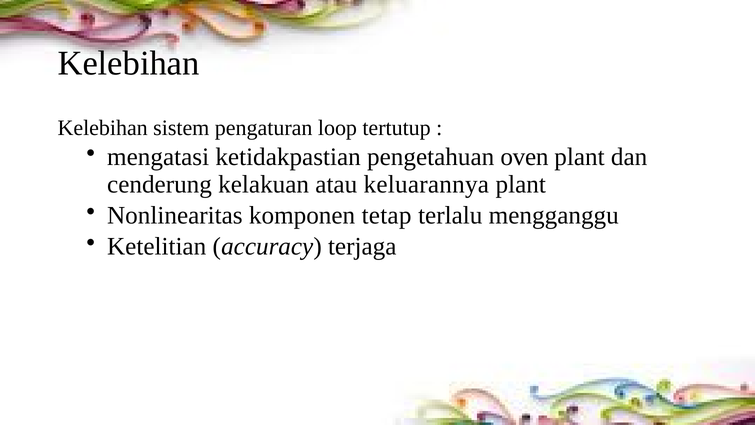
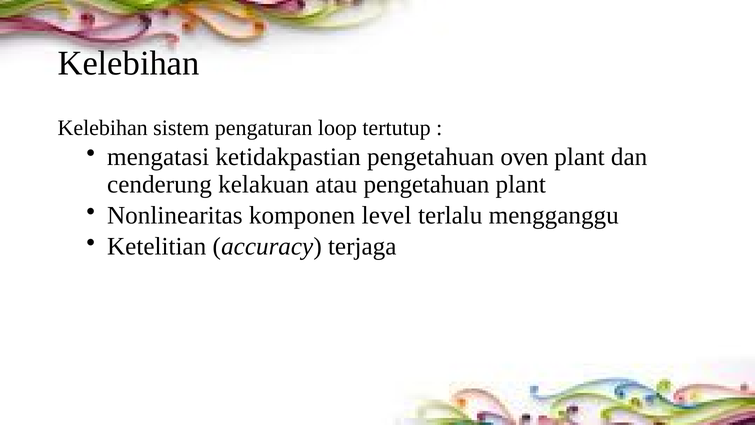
atau keluarannya: keluarannya -> pengetahuan (426, 184)
tetap: tetap -> level (387, 215)
